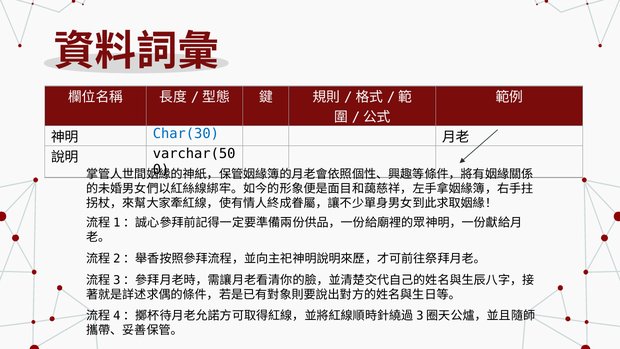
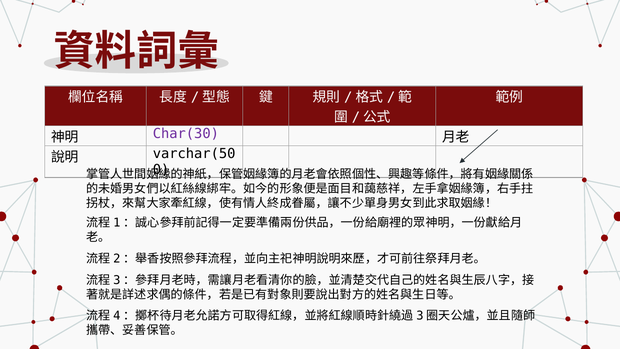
Char(30 colour: blue -> purple (186, 134)
